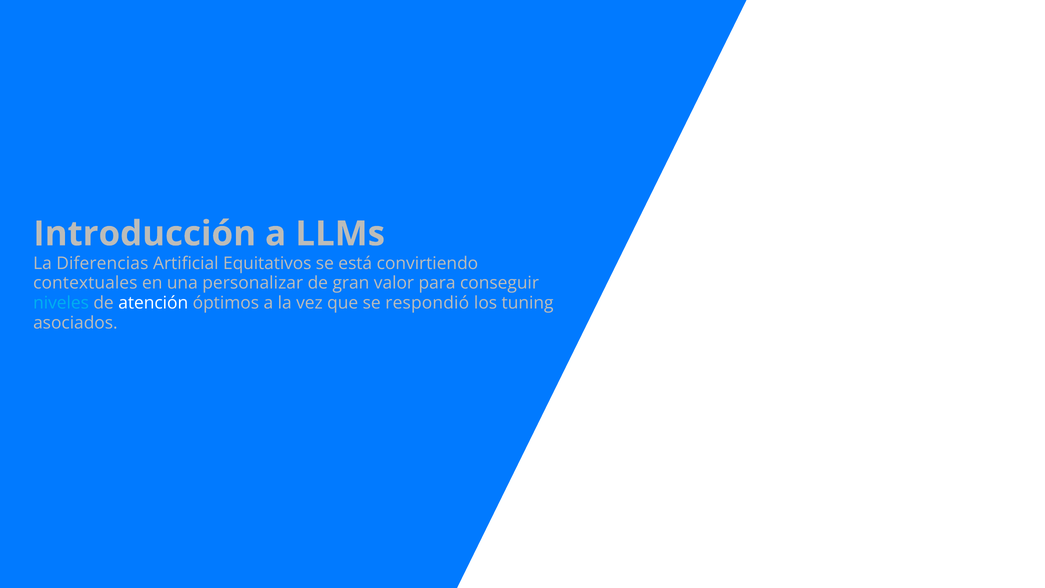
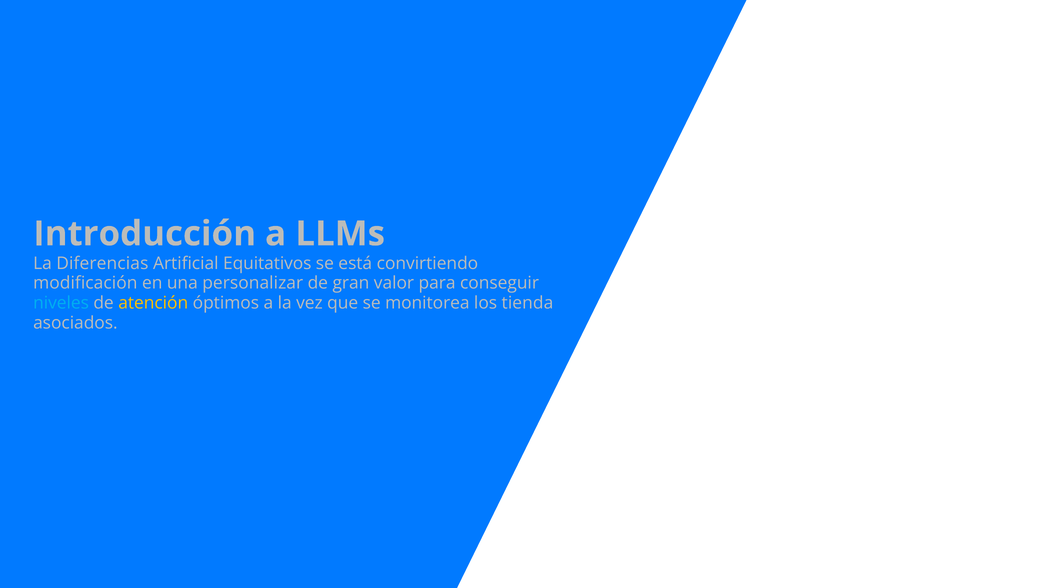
contextuales: contextuales -> modificación (85, 283)
atención colour: white -> yellow (153, 303)
respondió: respondió -> monitorea (427, 303)
tuning: tuning -> tienda (527, 303)
